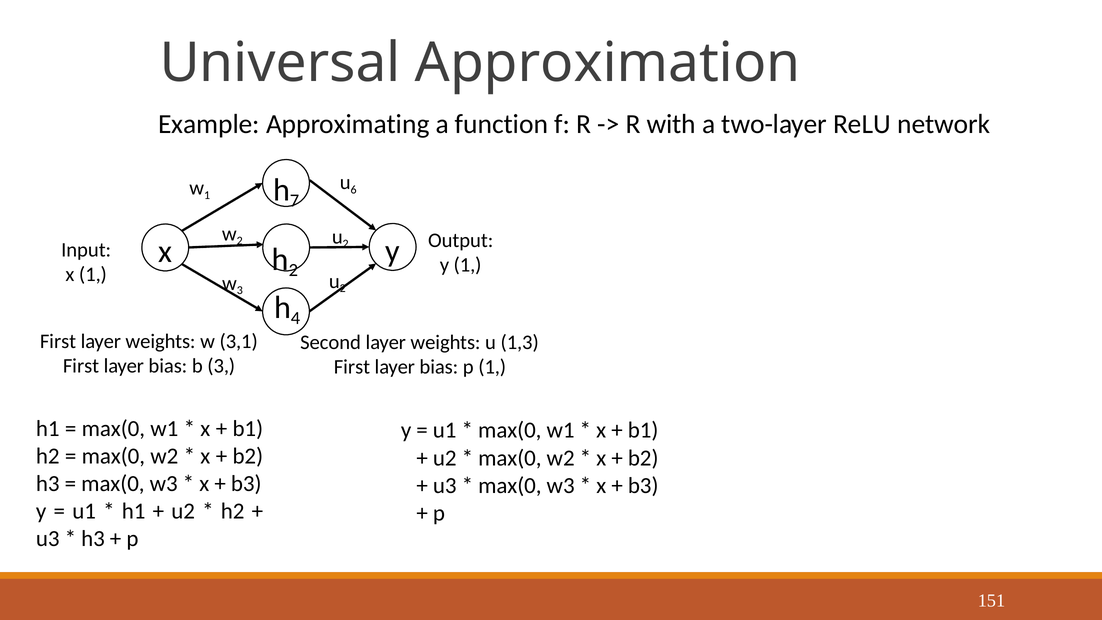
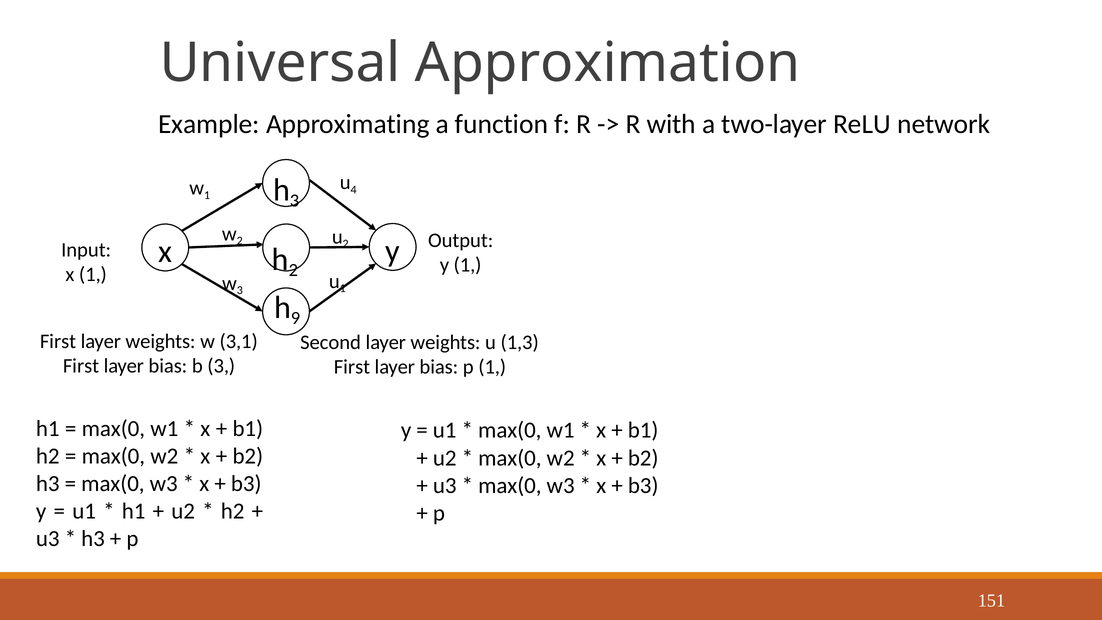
6: 6 -> 4 (354, 190)
7: 7 -> 3 (295, 201)
2: 2 -> 1 (343, 288)
4: 4 -> 9 (296, 318)
